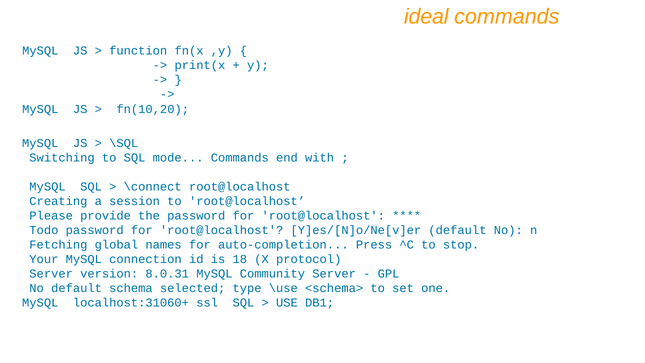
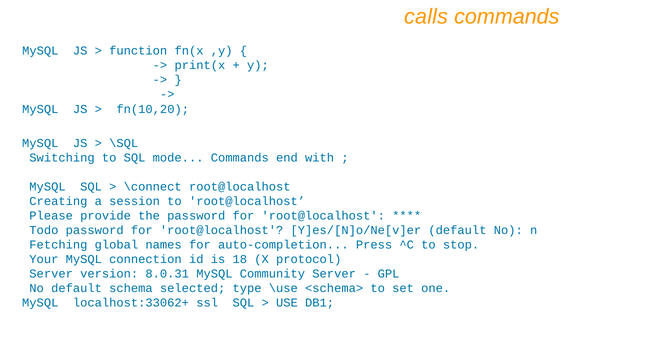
ideal: ideal -> calls (426, 17)
localhost:31060+: localhost:31060+ -> localhost:33062+ (131, 303)
